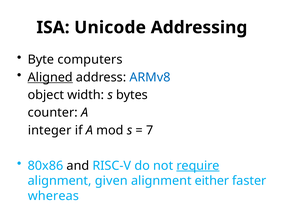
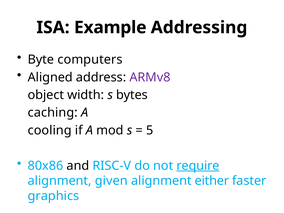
Unicode: Unicode -> Example (110, 27)
Aligned underline: present -> none (50, 77)
ARMv8 colour: blue -> purple (150, 77)
counter: counter -> caching (53, 113)
integer: integer -> cooling (50, 130)
7: 7 -> 5 (150, 130)
whereas: whereas -> graphics (53, 196)
